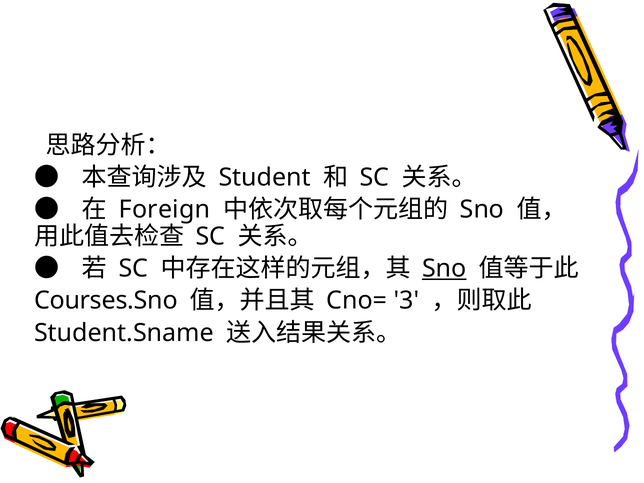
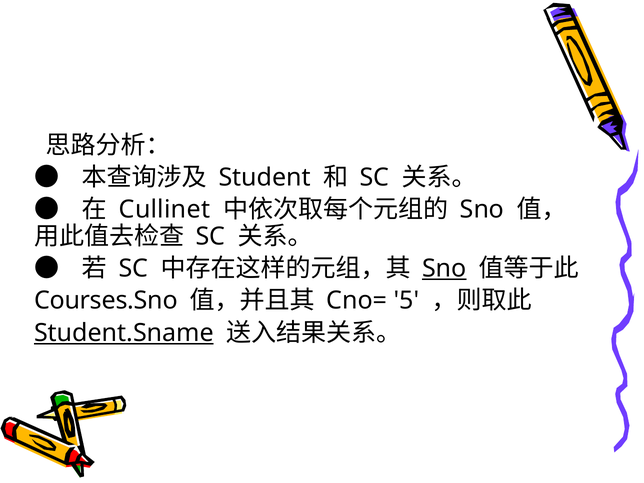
Foreign: Foreign -> Cullinet (164, 210)
3: 3 -> 5 (406, 301)
Student.Sname underline: none -> present (124, 333)
